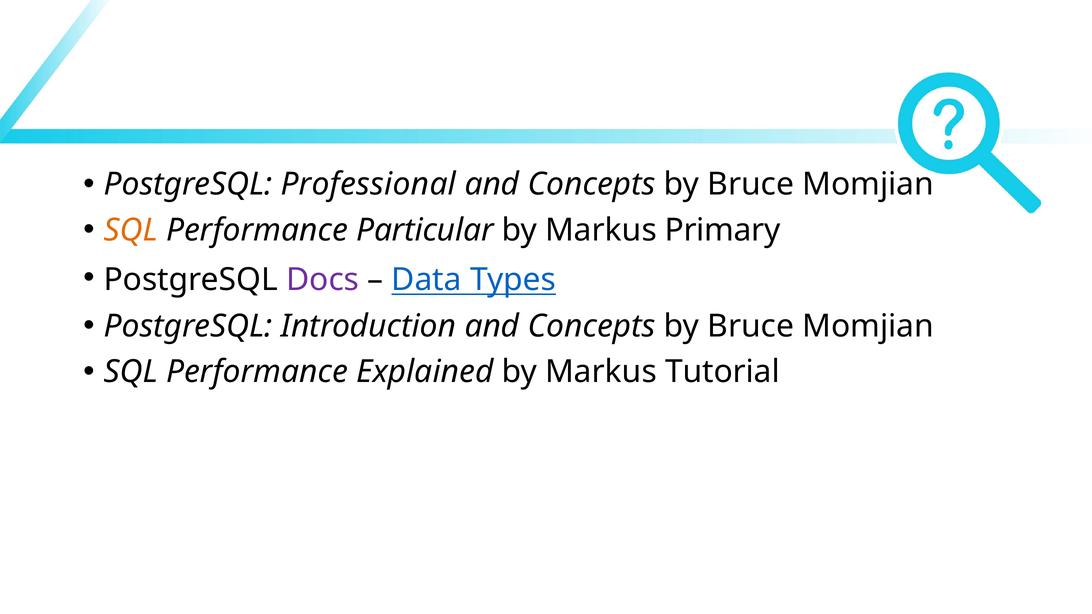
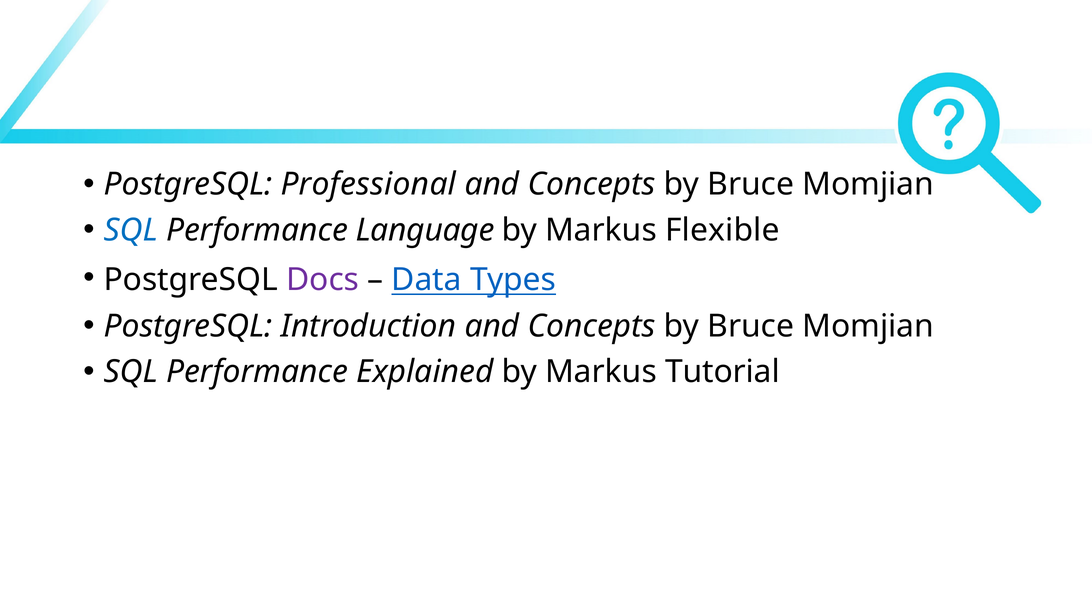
SQL colour: orange -> blue (131, 230)
Particular: Particular -> Language (425, 230)
Primary: Primary -> Flexible (722, 230)
